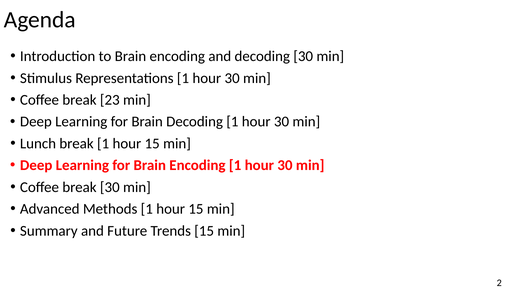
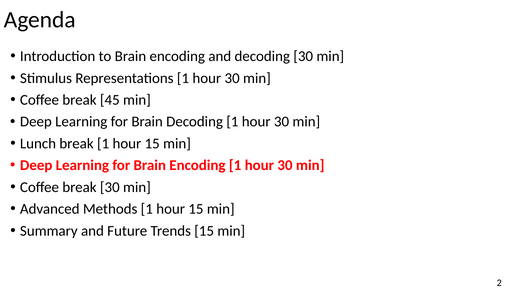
23: 23 -> 45 (110, 100)
